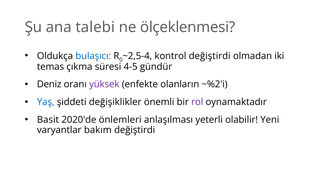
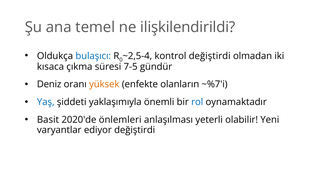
talebi: talebi -> temel (95, 27)
ölçeklenmesi: ölçeklenmesi -> ilişkilendirildi (188, 27)
temas: temas -> kısaca (50, 67)
4-5: 4-5 -> 7-5 (131, 67)
yüksek colour: purple -> orange (104, 84)
~%2'i: ~%2'i -> ~%7'i (215, 84)
değişiklikler: değişiklikler -> yaklaşımıyla (115, 102)
rol colour: purple -> blue (197, 102)
bakım: bakım -> ediyor (98, 130)
